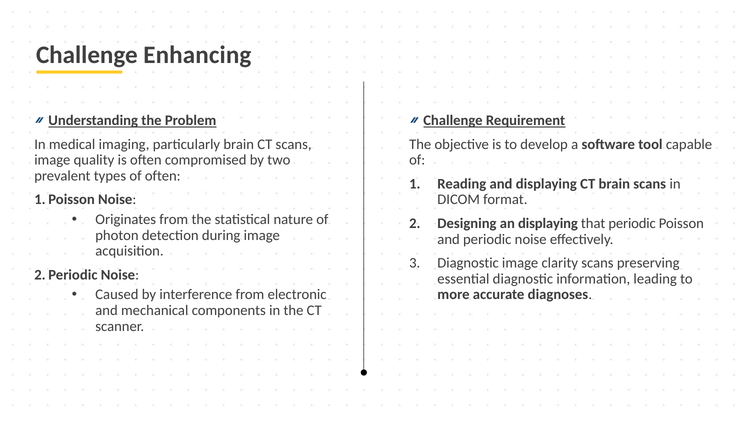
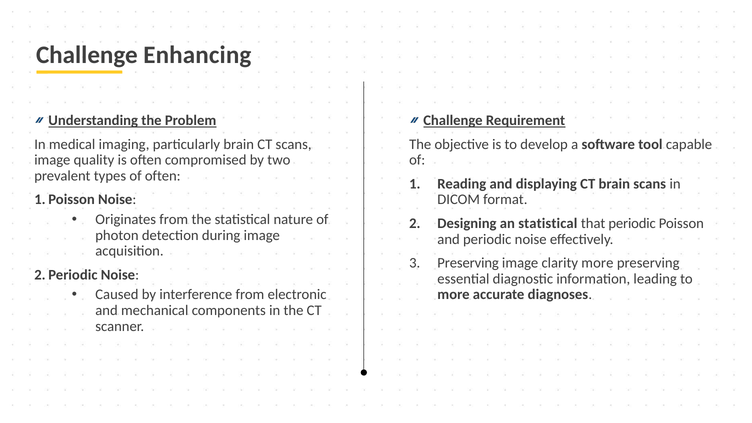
an displaying: displaying -> statistical (548, 223)
Diagnostic: Diagnostic -> Preserving (468, 263)
clarity scans: scans -> more (597, 263)
